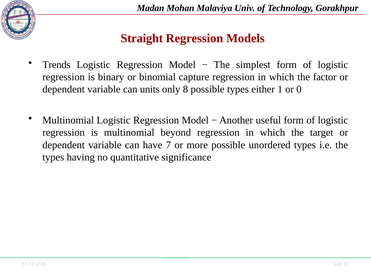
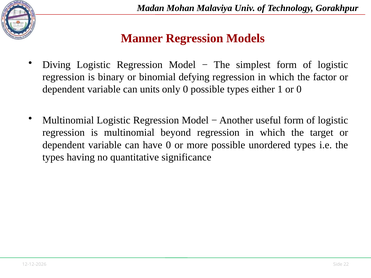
Straight: Straight -> Manner (142, 38)
Trends: Trends -> Diving (56, 65)
capture: capture -> defying (194, 77)
only 8: 8 -> 0 (186, 89)
have 7: 7 -> 0 (168, 145)
